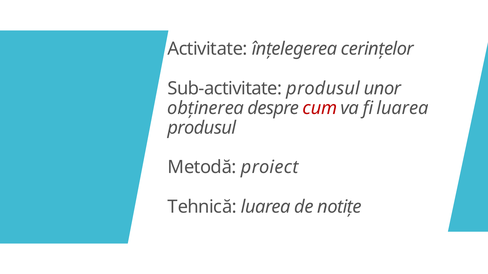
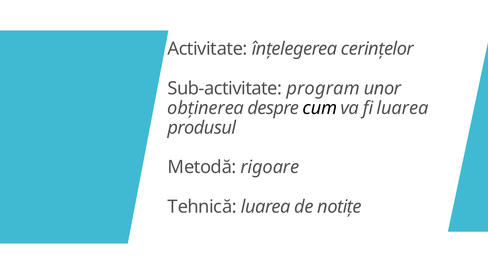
Sub-activitate produsul: produsul -> program (323, 89)
cum colour: red -> black (320, 108)
proiect: proiect -> rigoare (270, 168)
